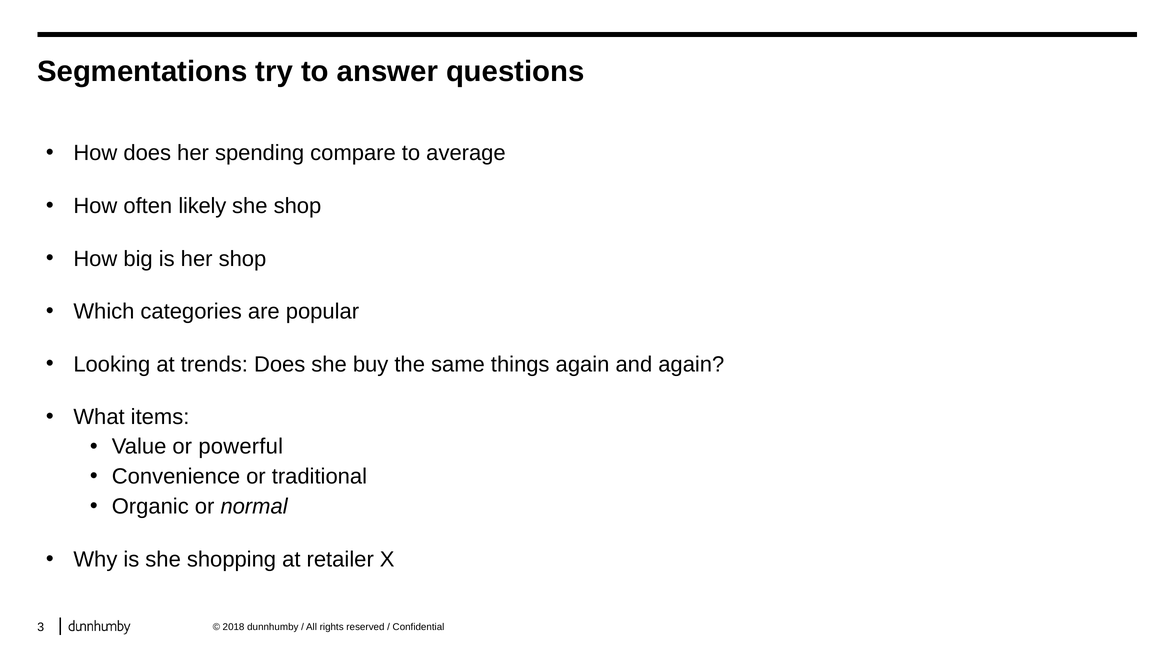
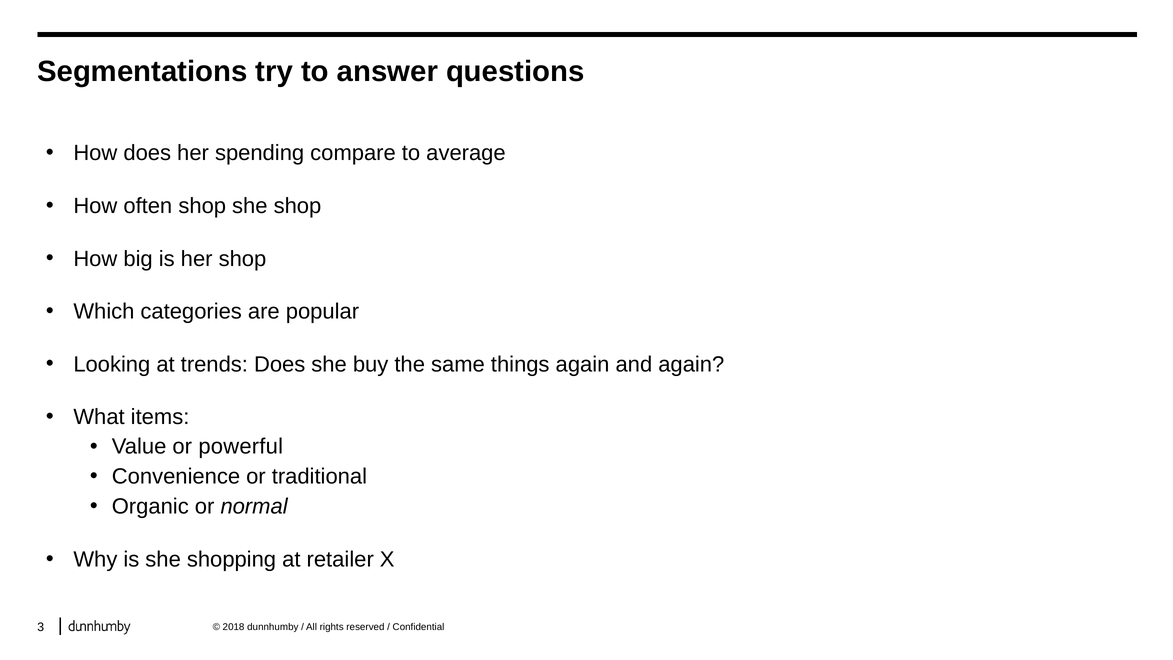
often likely: likely -> shop (202, 206)
